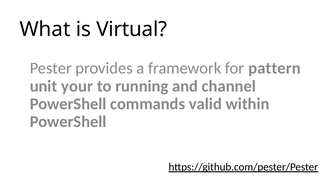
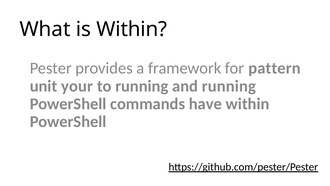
is Virtual: Virtual -> Within (132, 29)
and channel: channel -> running (229, 86)
valid: valid -> have (205, 104)
